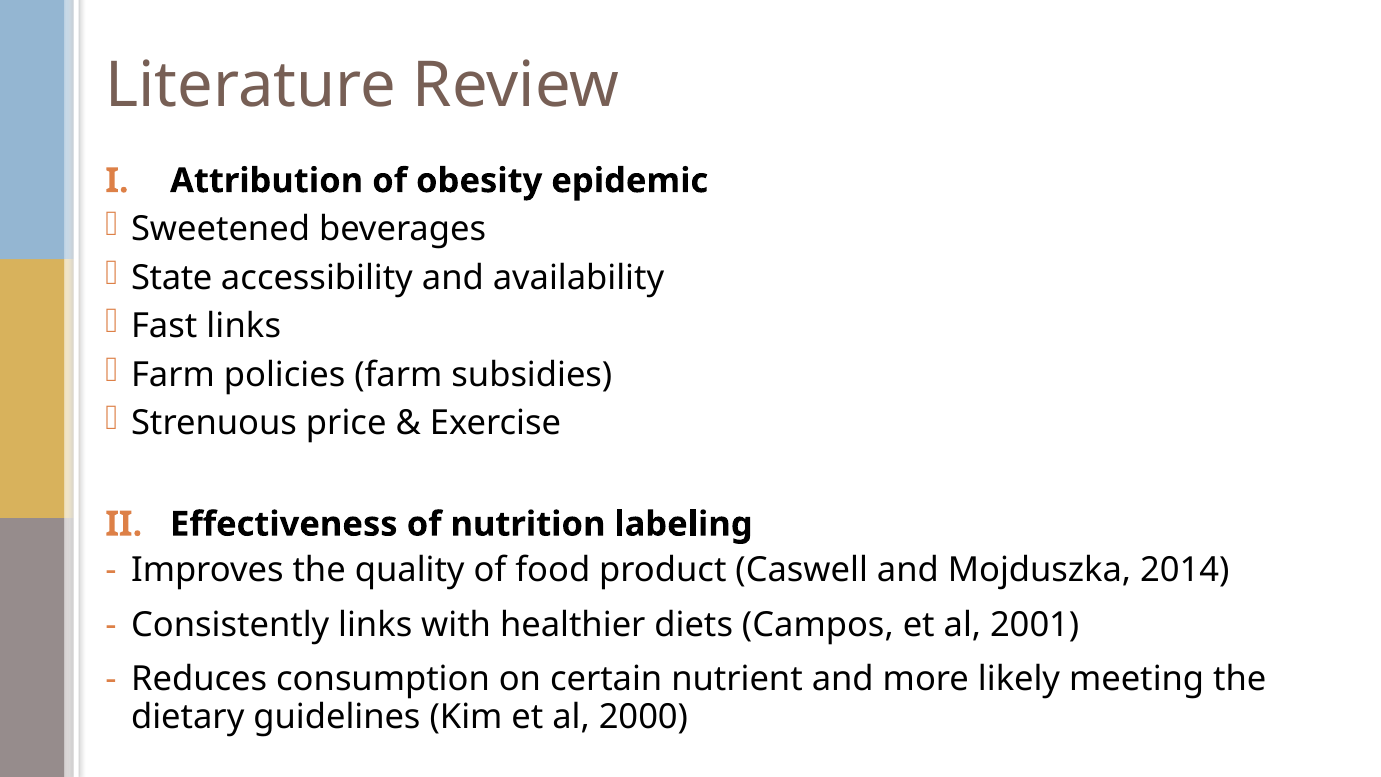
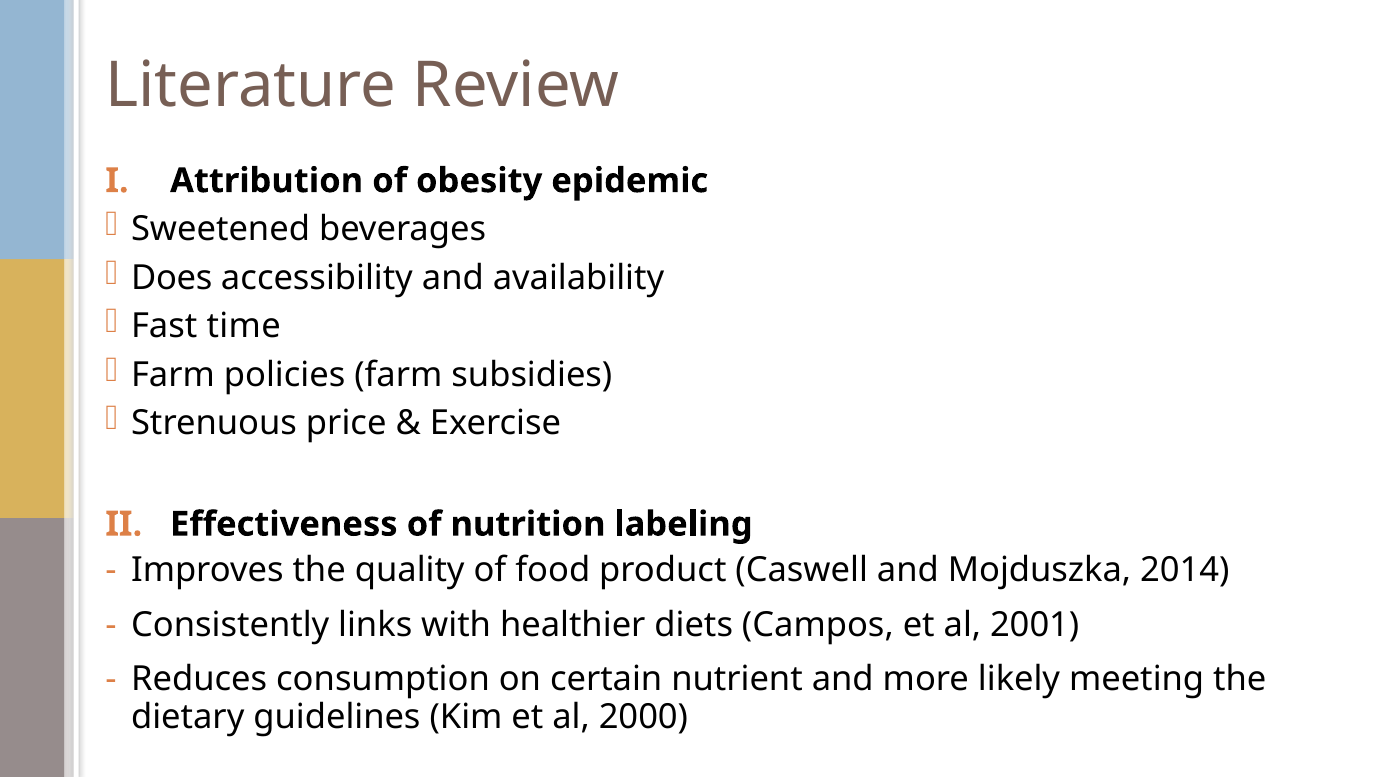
State: State -> Does (172, 278)
Fast links: links -> time (244, 326)
